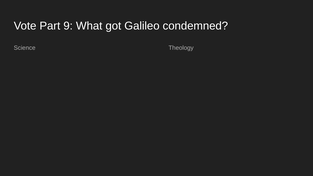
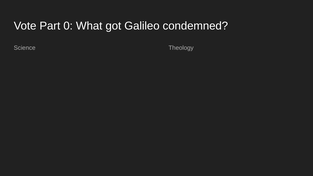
9: 9 -> 0 (68, 26)
